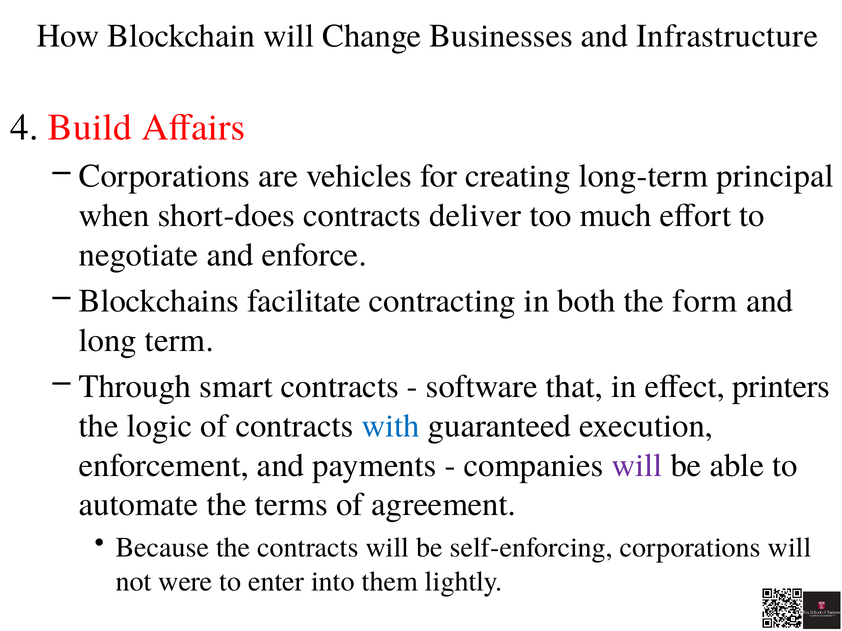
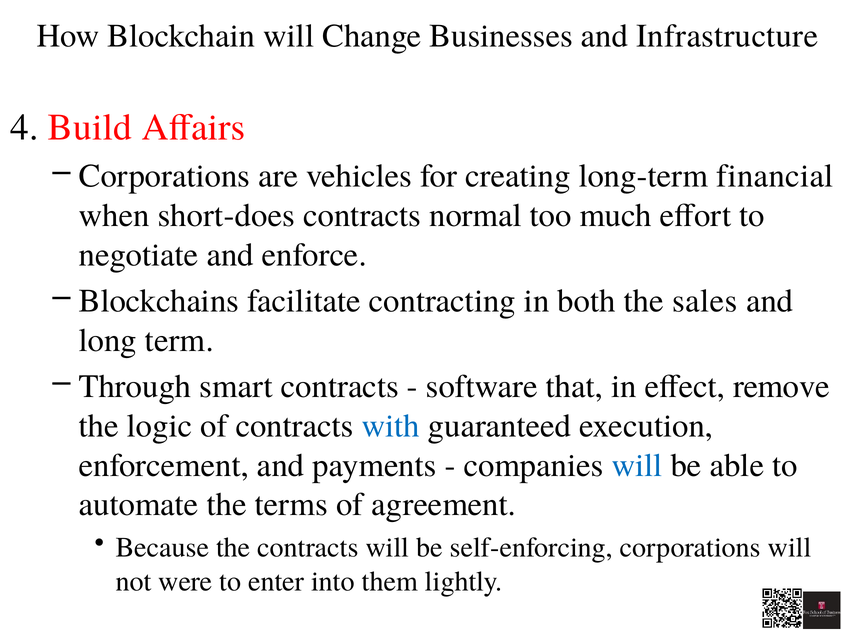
principal: principal -> financial (775, 176)
deliver: deliver -> normal (475, 216)
form: form -> sales (705, 301)
printers: printers -> remove (781, 387)
will colour: purple -> blue (637, 466)
